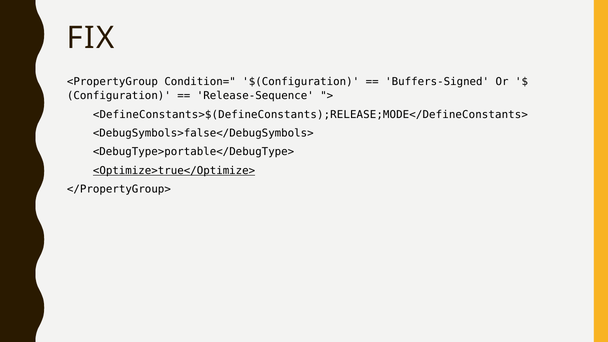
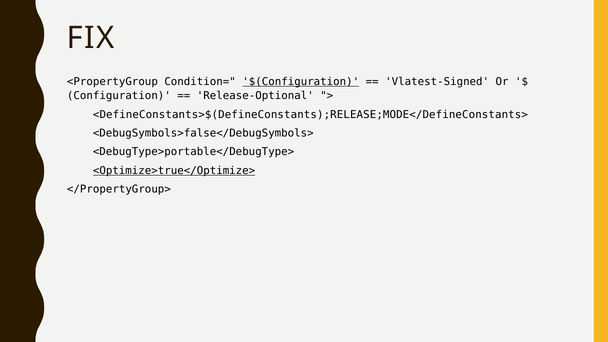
$(Configuration underline: none -> present (301, 82)
Buffers-Signed: Buffers-Signed -> Vlatest-Signed (437, 82)
Release-Sequence: Release-Sequence -> Release-Optional (255, 96)
